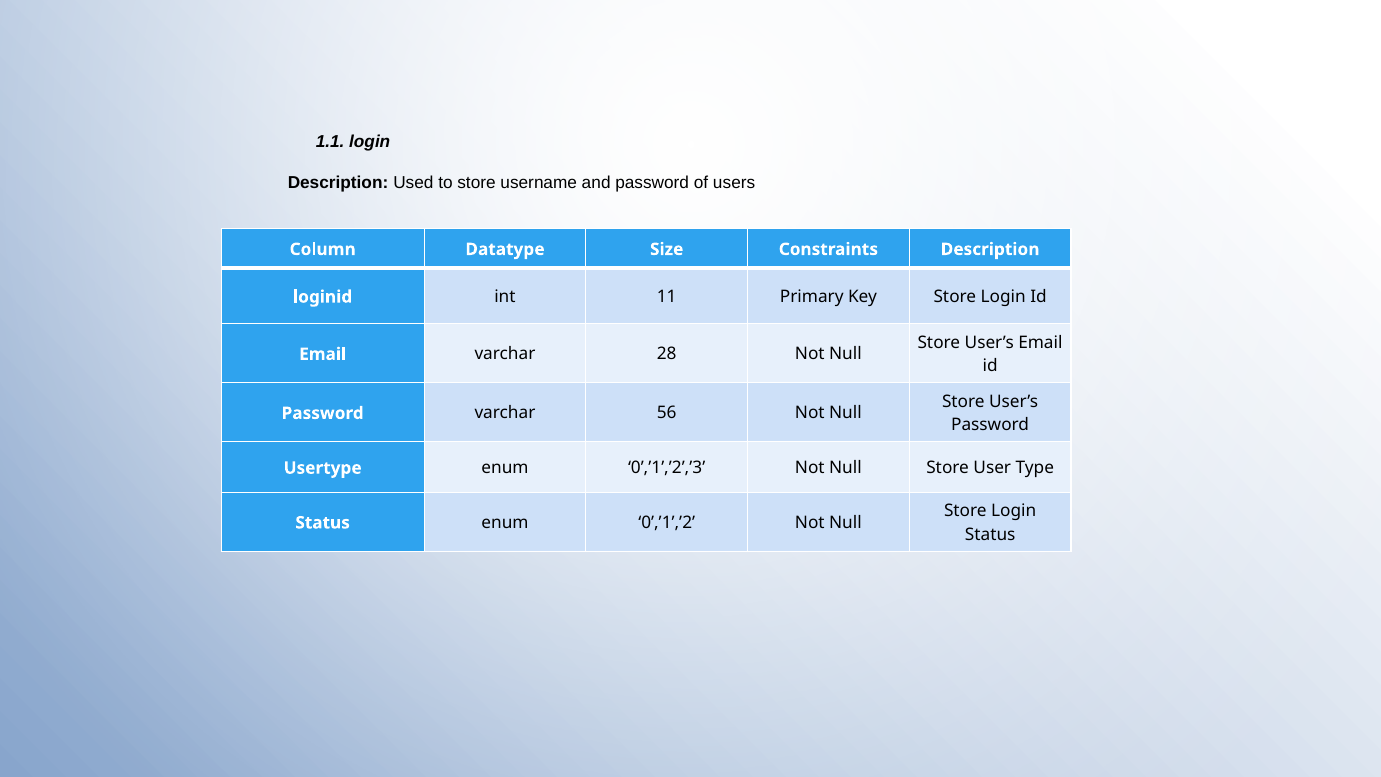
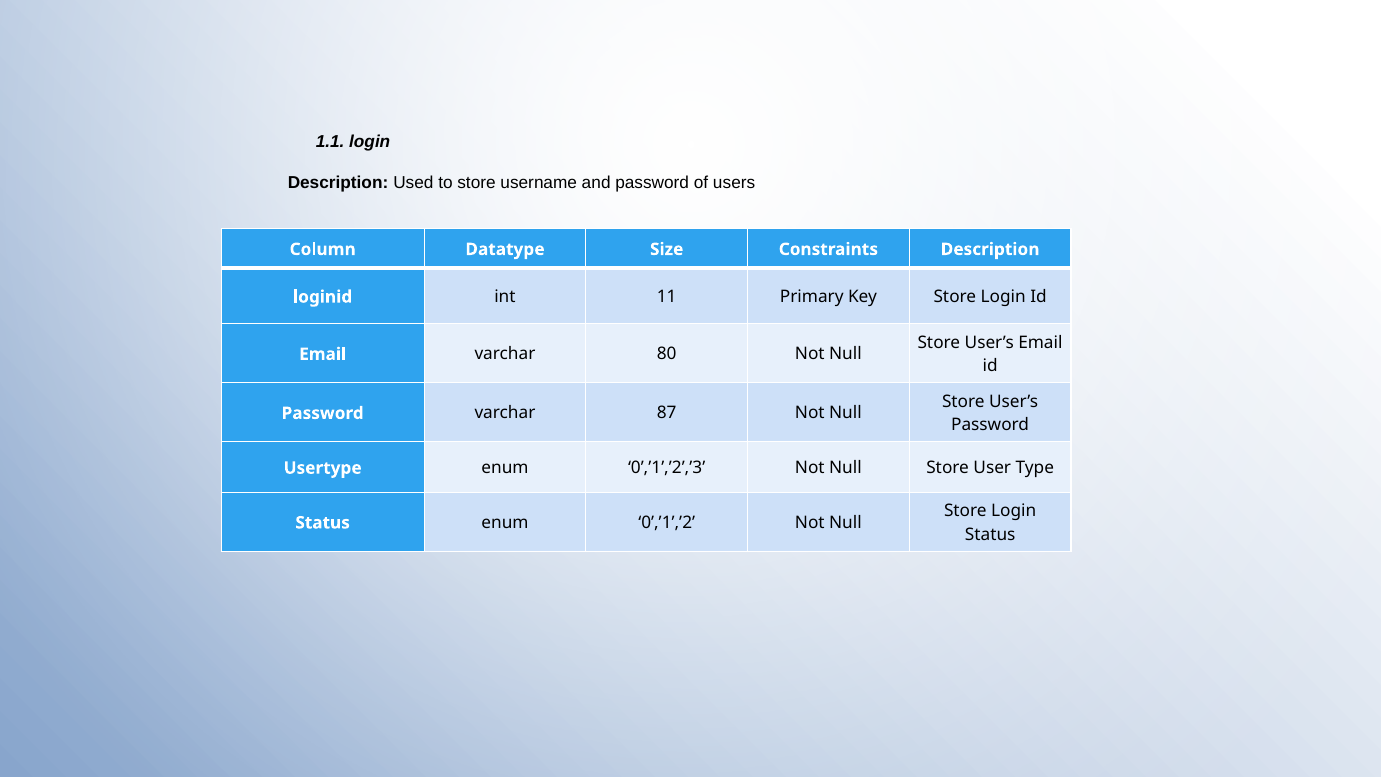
28: 28 -> 80 (667, 354)
56: 56 -> 87 (667, 413)
